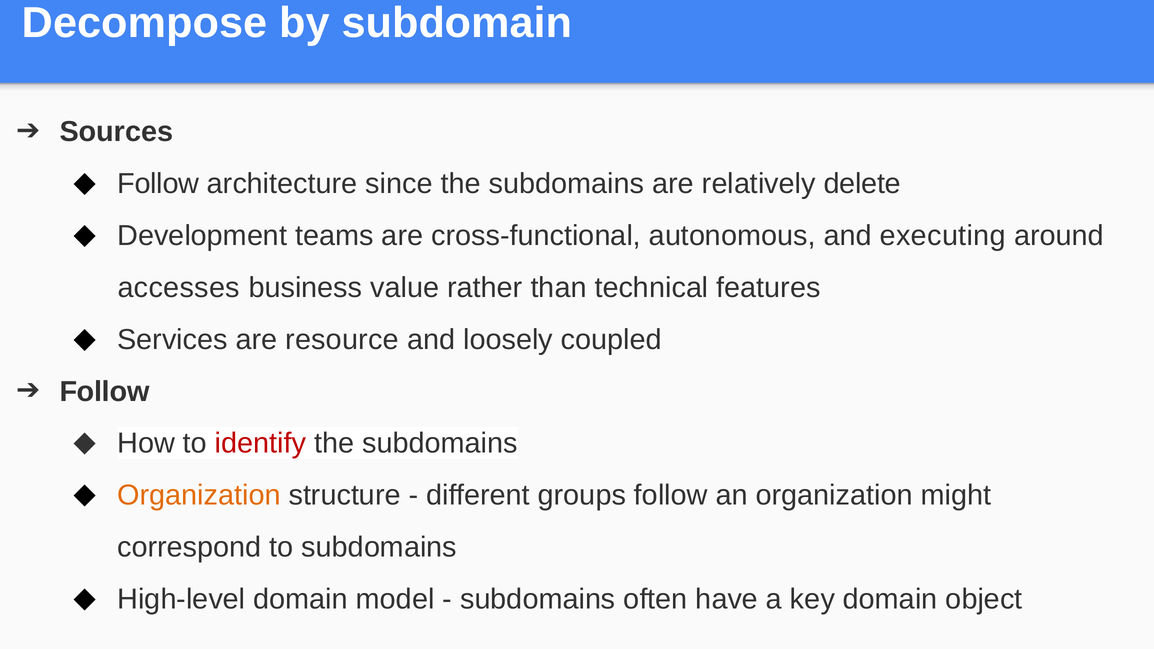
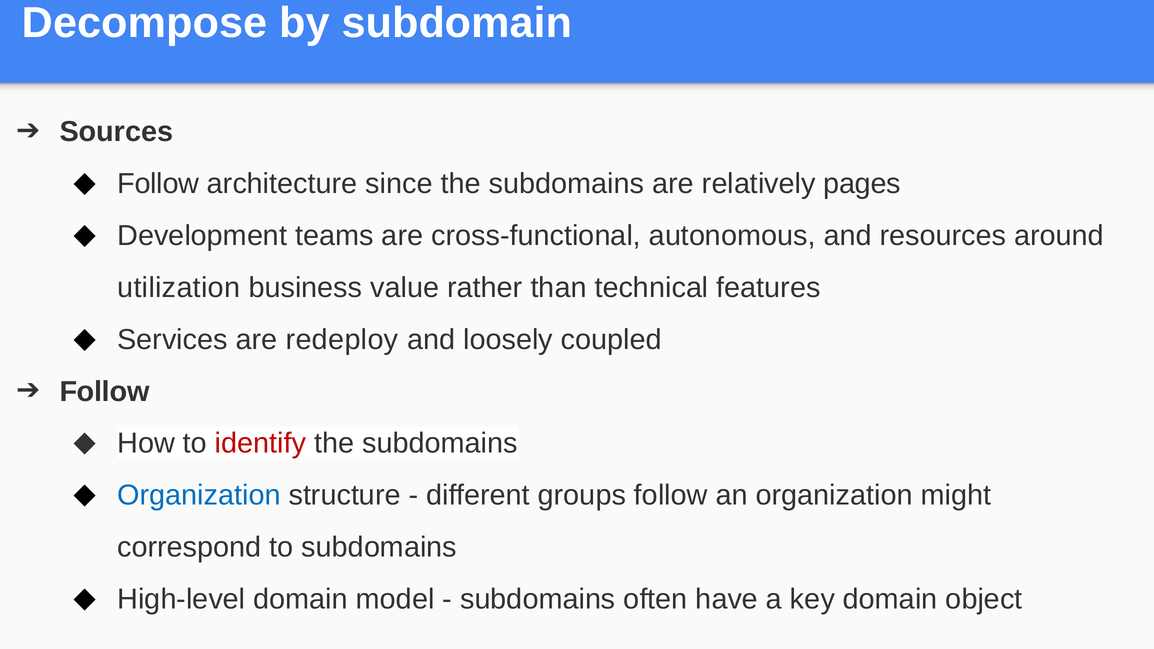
delete: delete -> pages (862, 184)
executing: executing -> resources (943, 236)
accesses: accesses -> utilization (179, 288)
resource: resource -> redeploy (342, 340)
Organization colour: orange -> blue (199, 495)
